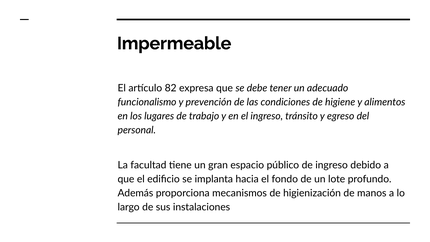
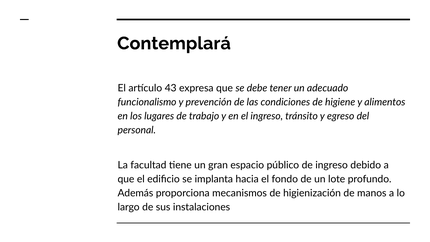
Impermeable: Impermeable -> Contemplará (174, 43)
82: 82 -> 43 (171, 88)
